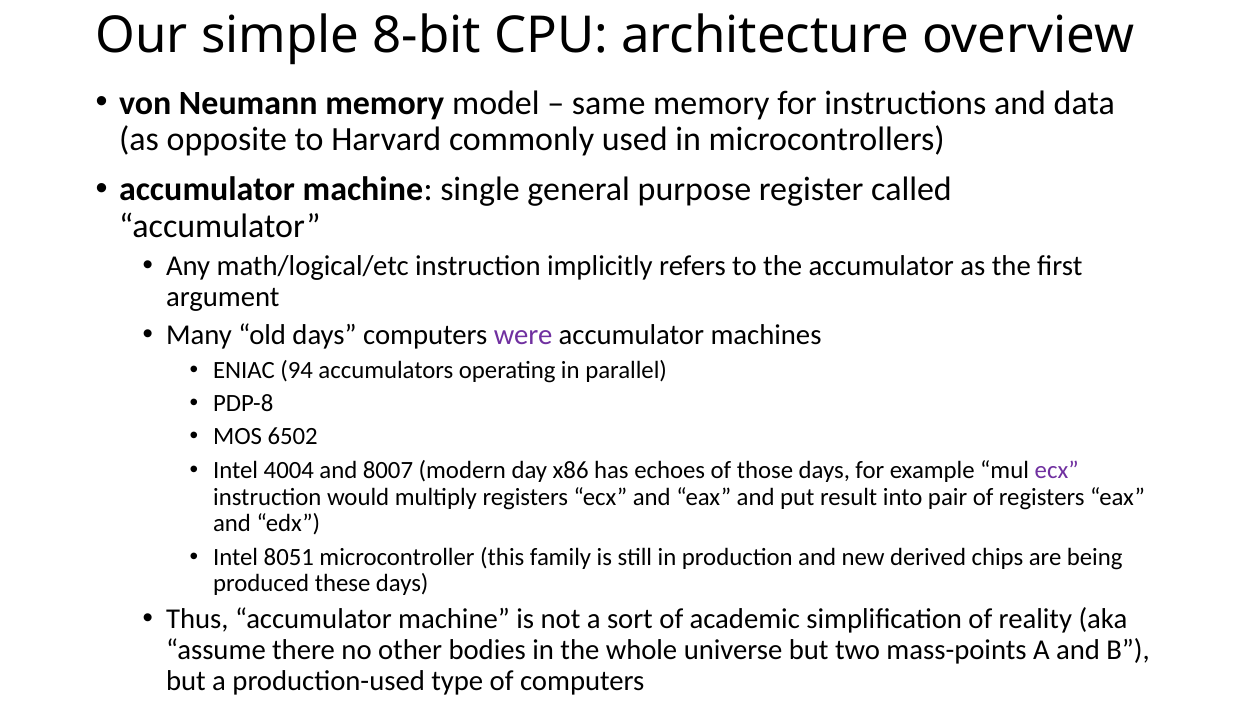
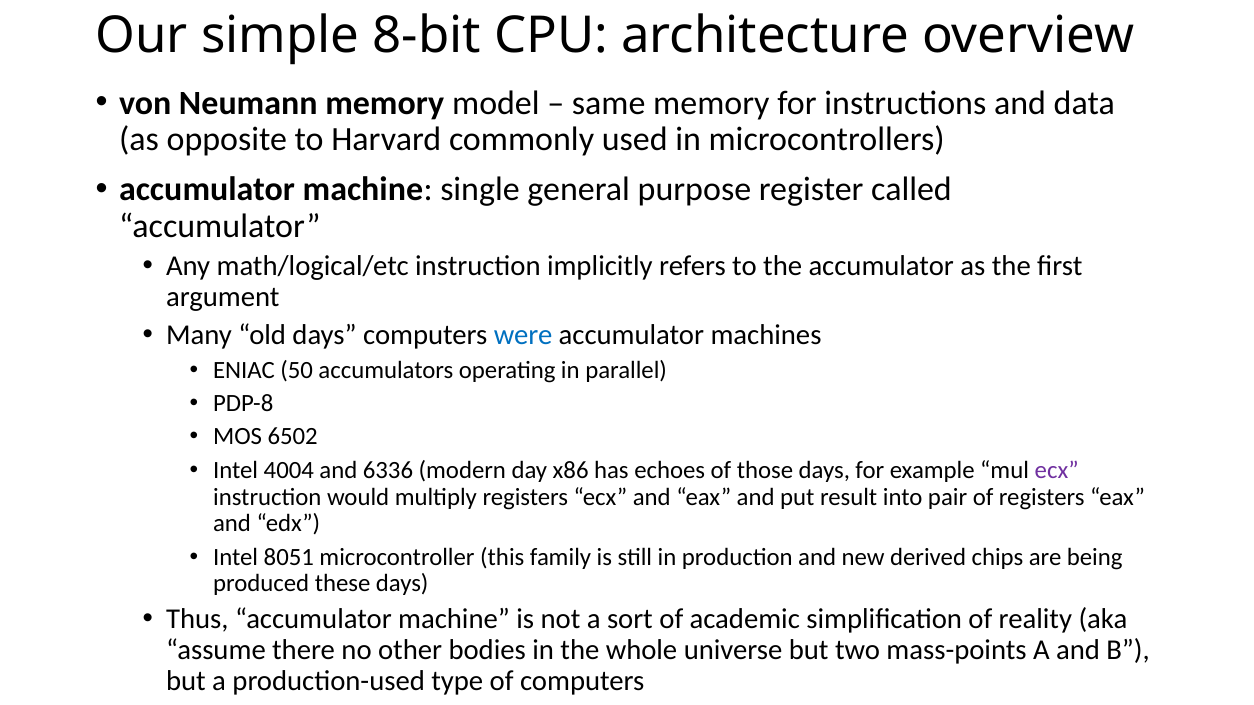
were colour: purple -> blue (523, 335)
94: 94 -> 50 (297, 370)
8007: 8007 -> 6336 (388, 470)
